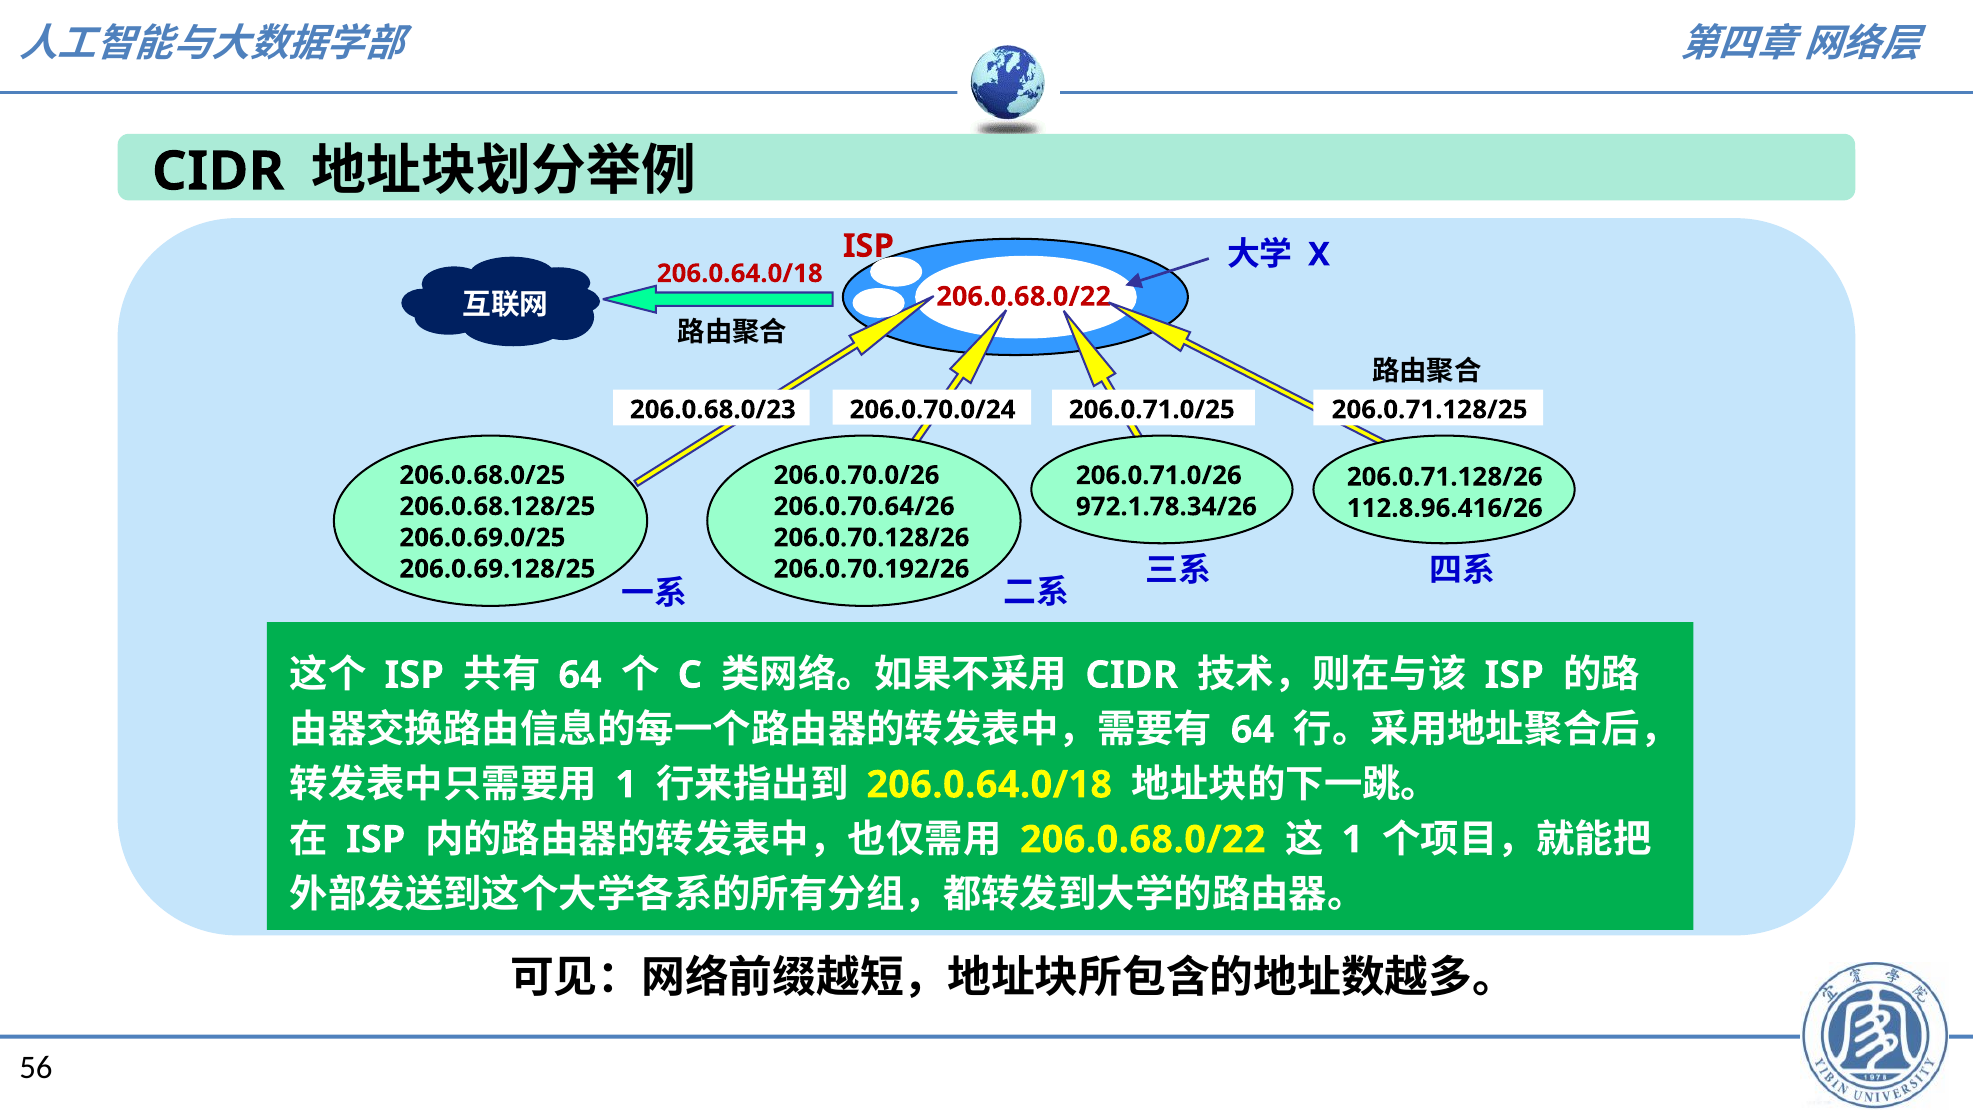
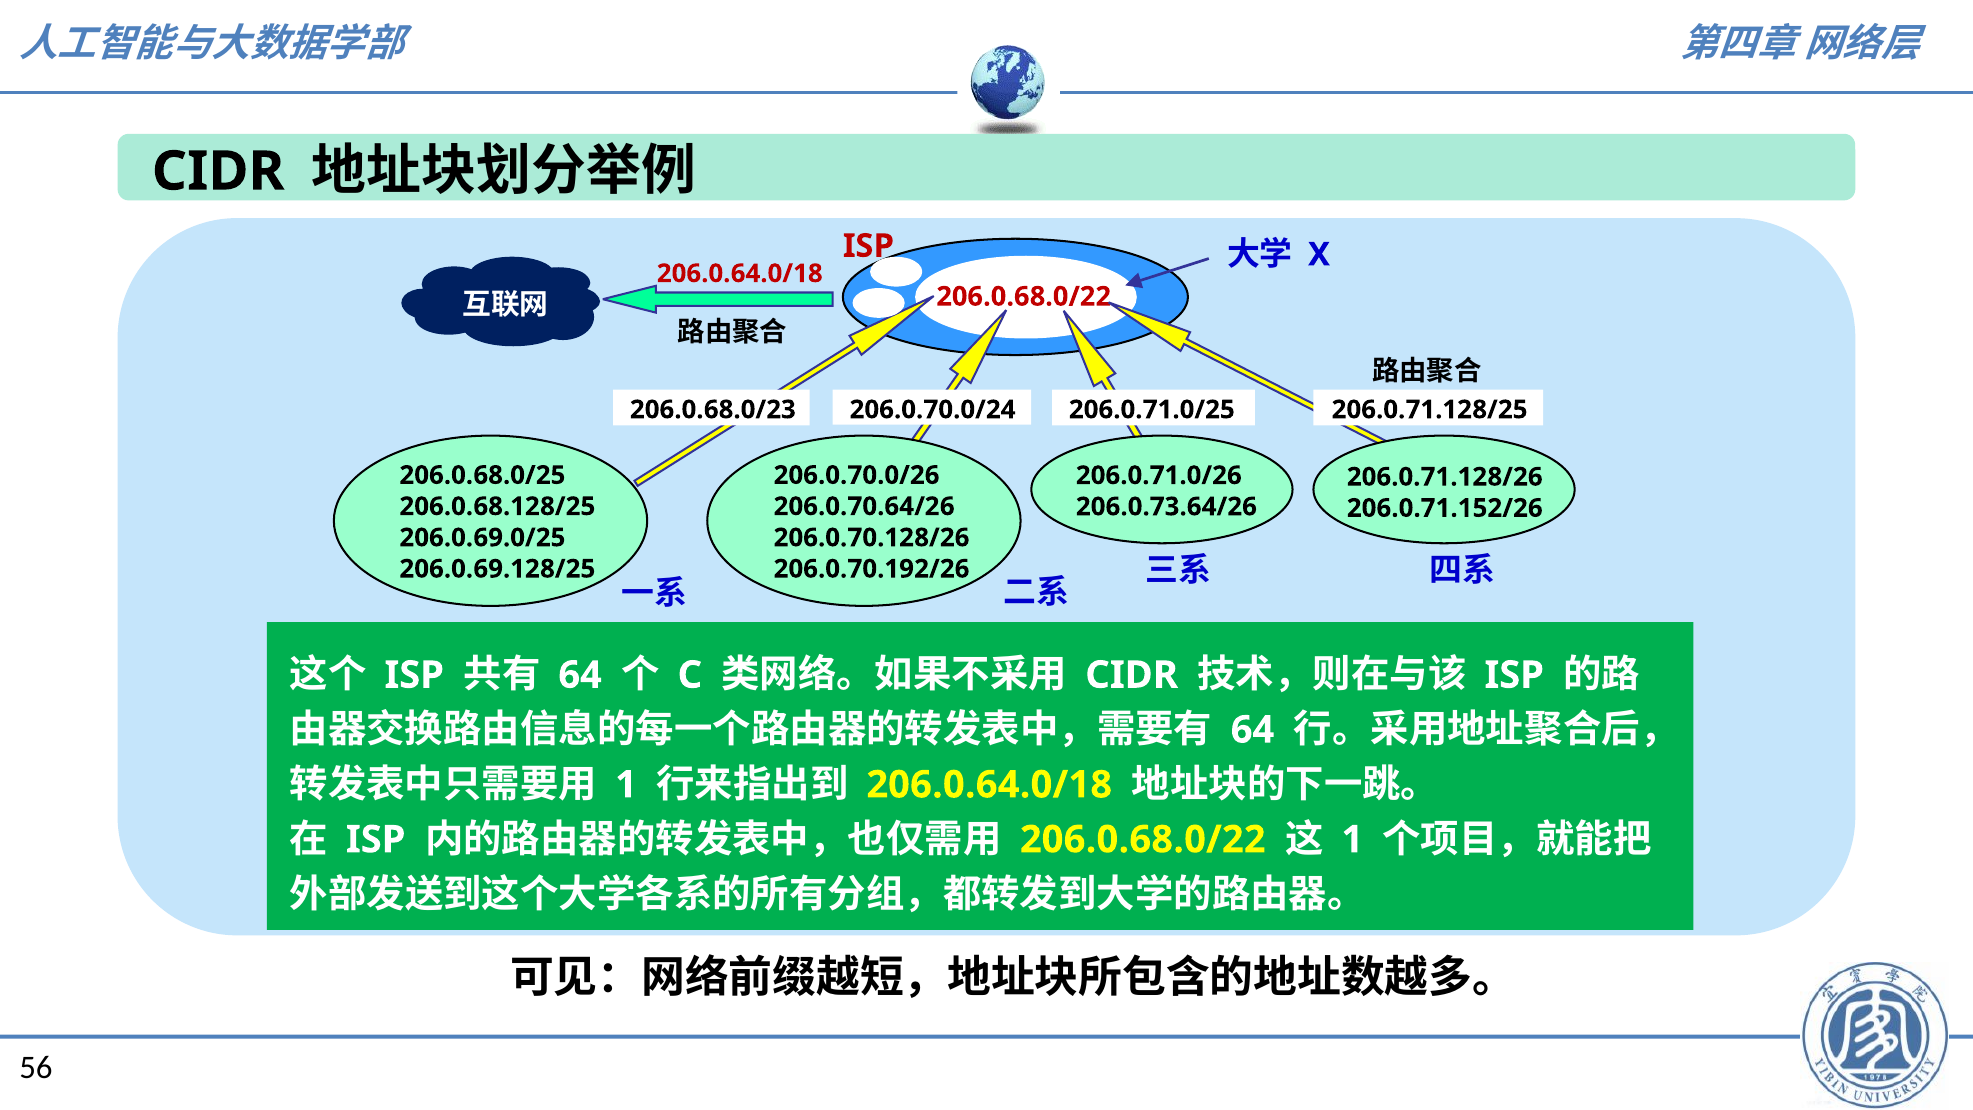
972.1.78.34/26: 972.1.78.34/26 -> 206.0.73.64/26 (1166, 507)
112.8.96.416/26: 112.8.96.416/26 -> 206.0.71.152/26 (1445, 508)
